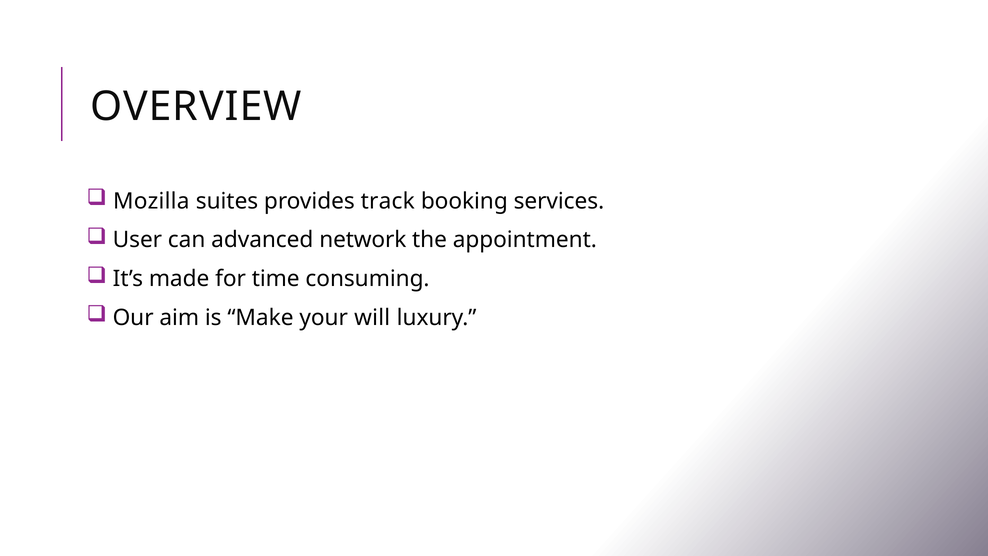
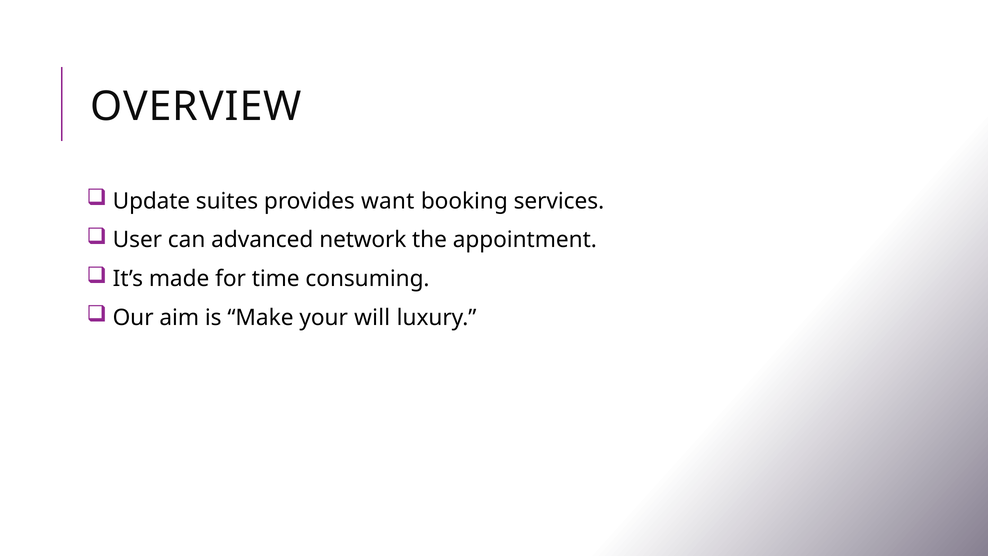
Mozilla: Mozilla -> Update (151, 201)
track: track -> want (388, 201)
